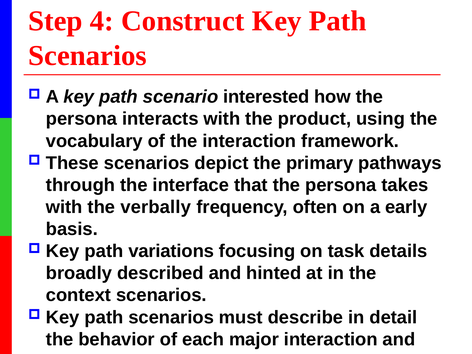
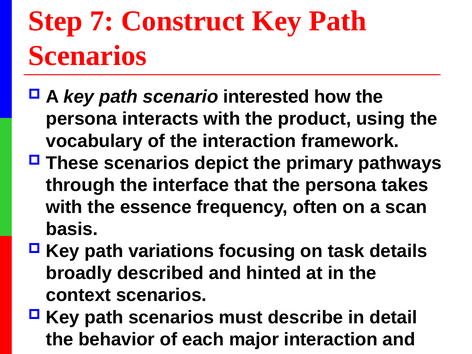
4: 4 -> 7 (102, 21)
verbally: verbally -> essence (156, 207)
early: early -> scan (406, 207)
